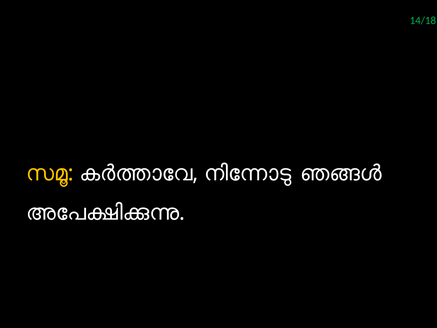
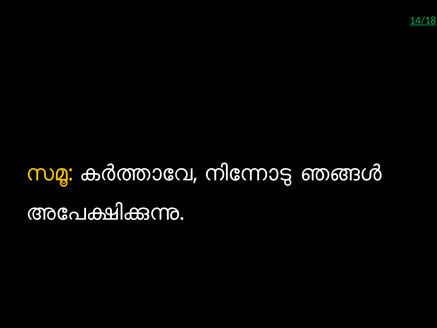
14/18 underline: none -> present (423, 20)
